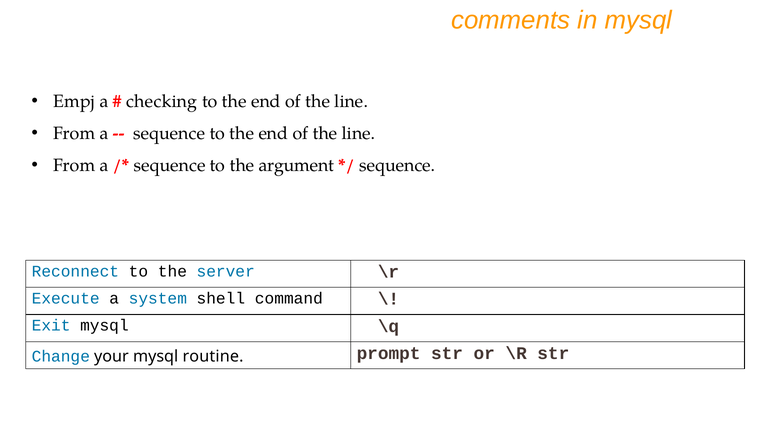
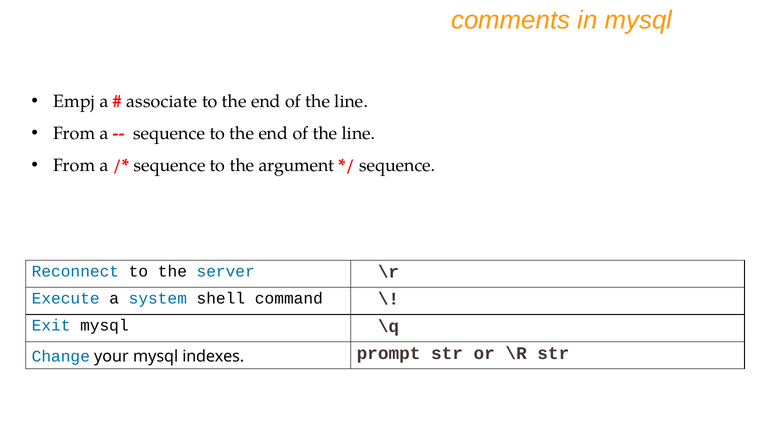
checking: checking -> associate (162, 101)
routine: routine -> indexes (213, 356)
